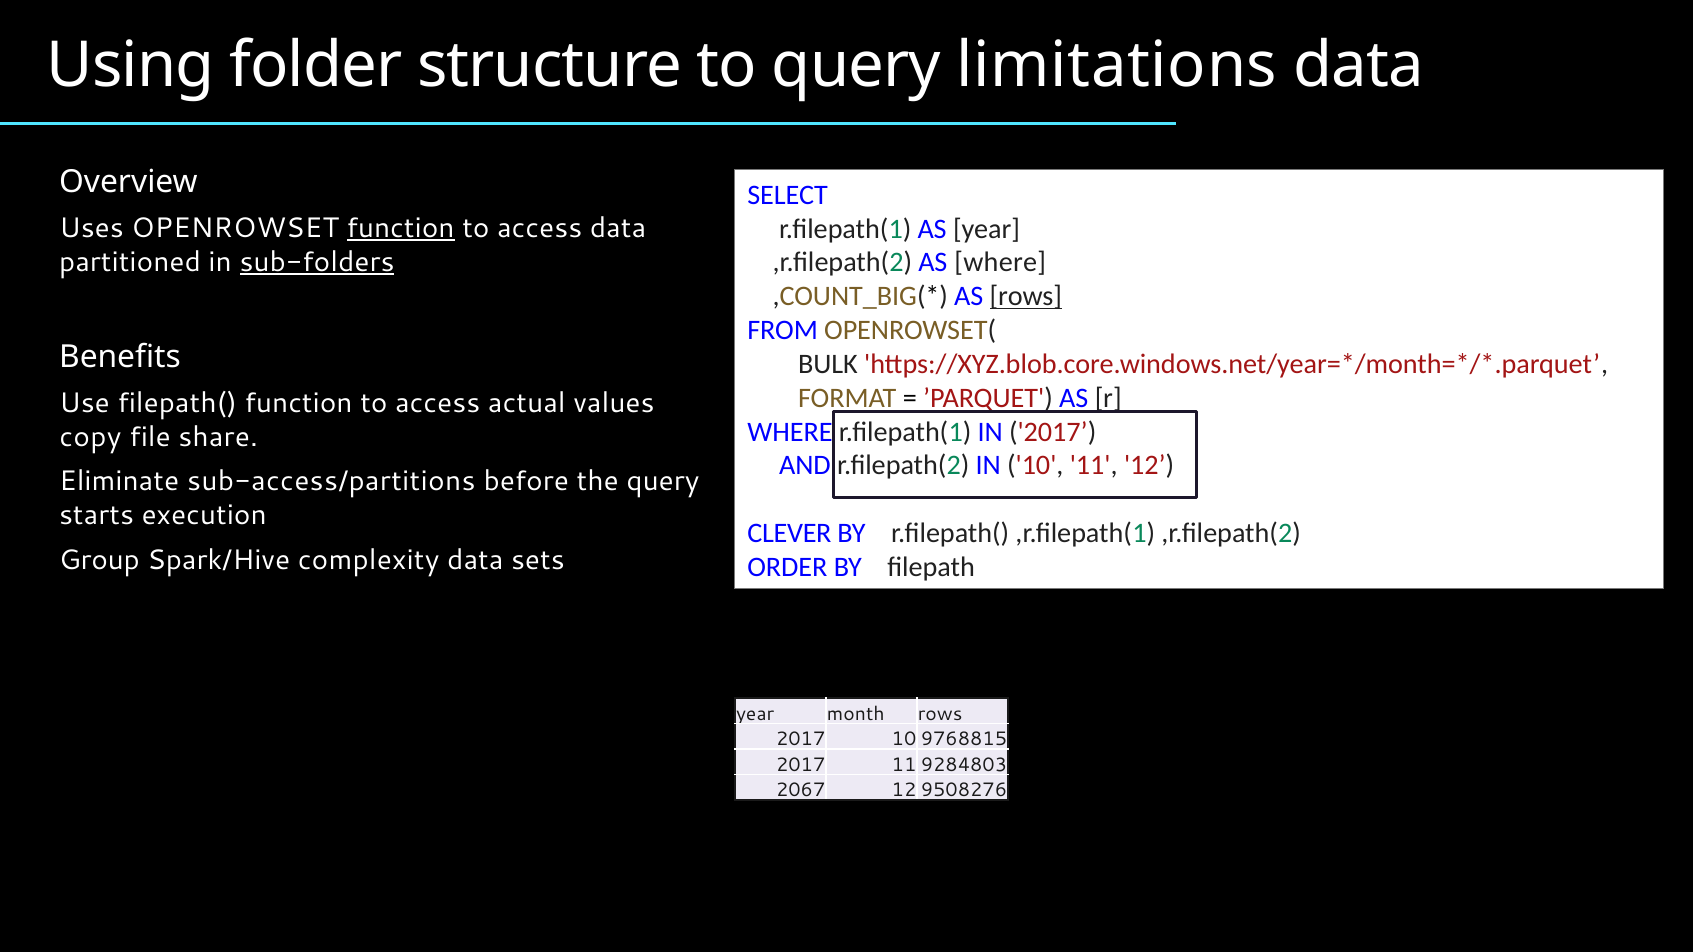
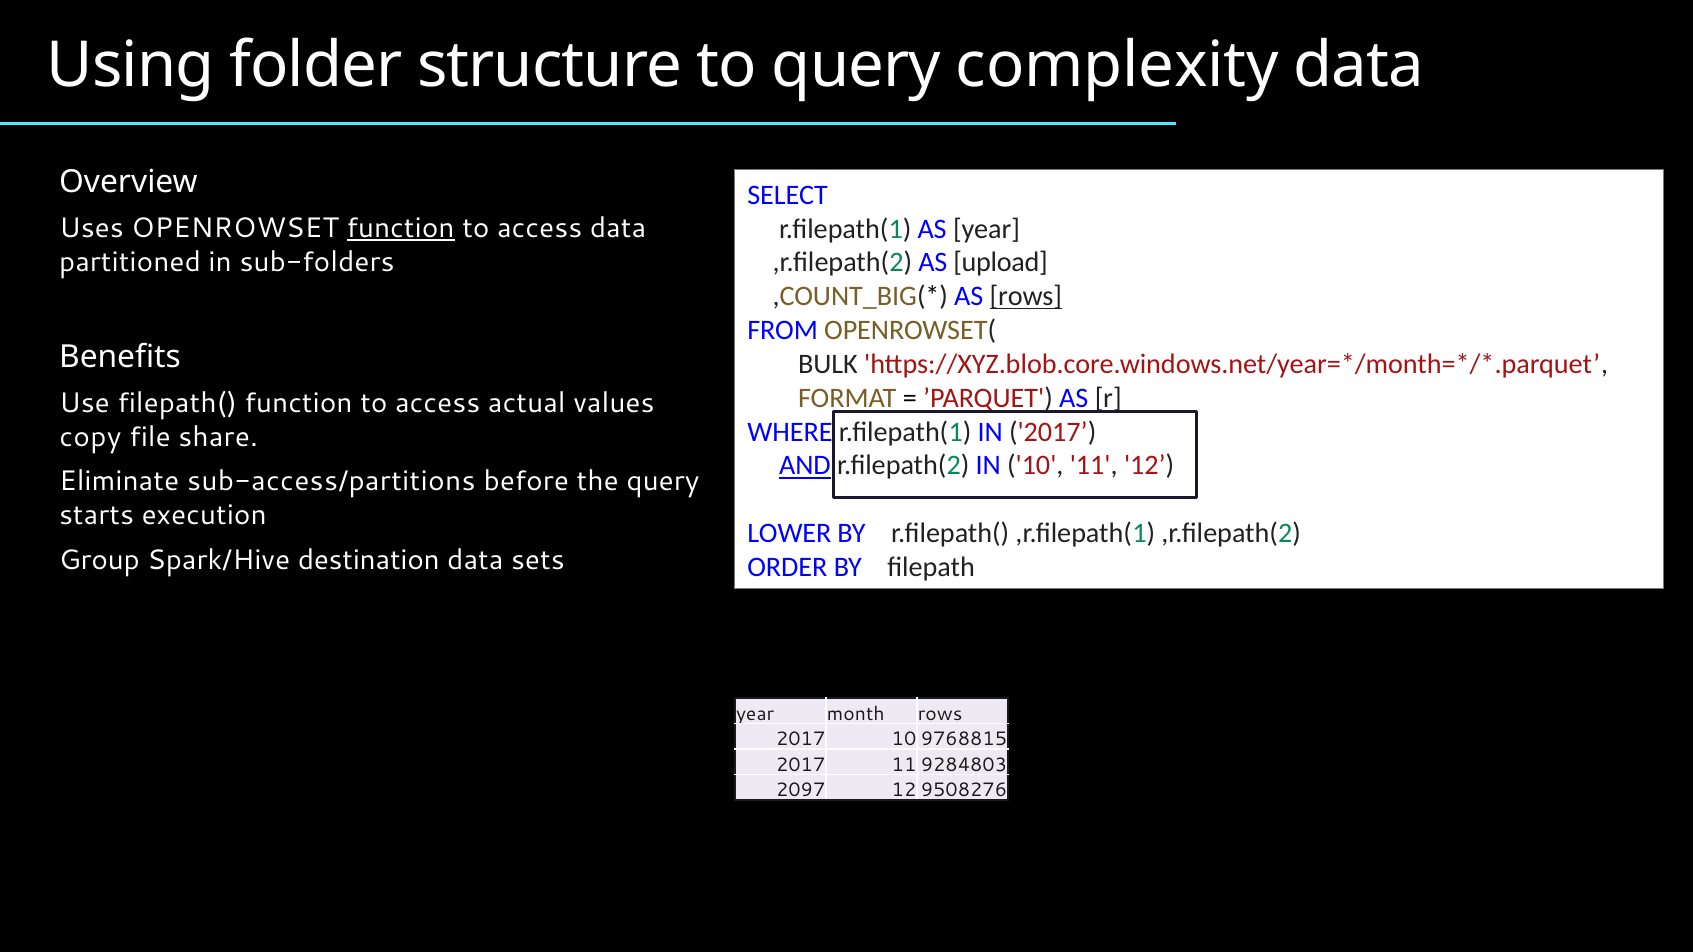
limitations: limitations -> complexity (1117, 65)
sub-folders underline: present -> none (317, 262)
AS where: where -> upload (1001, 263)
AND underline: none -> present (805, 466)
CLEVER: CLEVER -> LOWER (789, 533)
complexity: complexity -> destination (369, 560)
2067: 2067 -> 2097 (801, 791)
